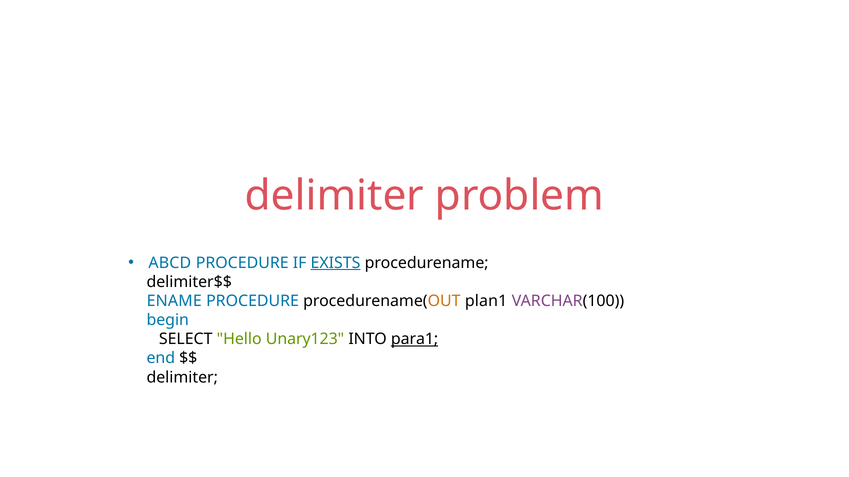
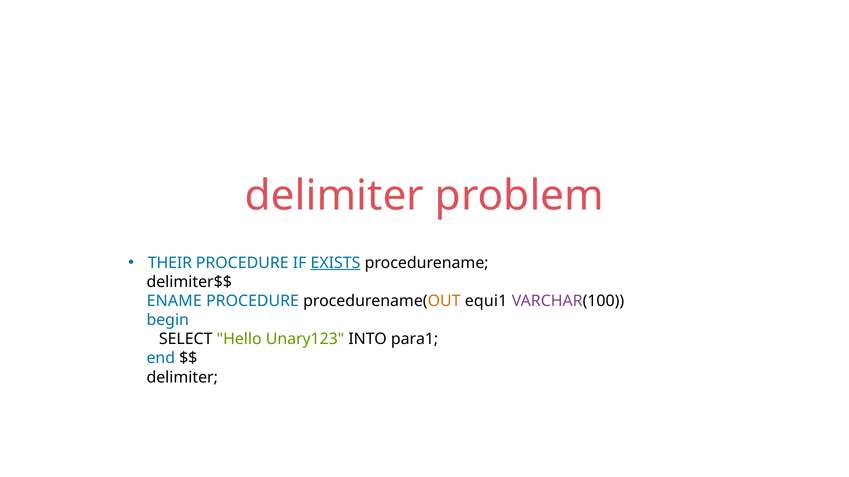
ABCD: ABCD -> THEIR (170, 263)
plan1: plan1 -> equi1 (486, 301)
para1 underline: present -> none (415, 340)
